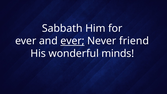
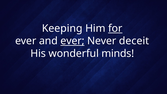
Sabbath: Sabbath -> Keeping (62, 28)
for underline: none -> present (115, 28)
friend: friend -> deceit (134, 41)
